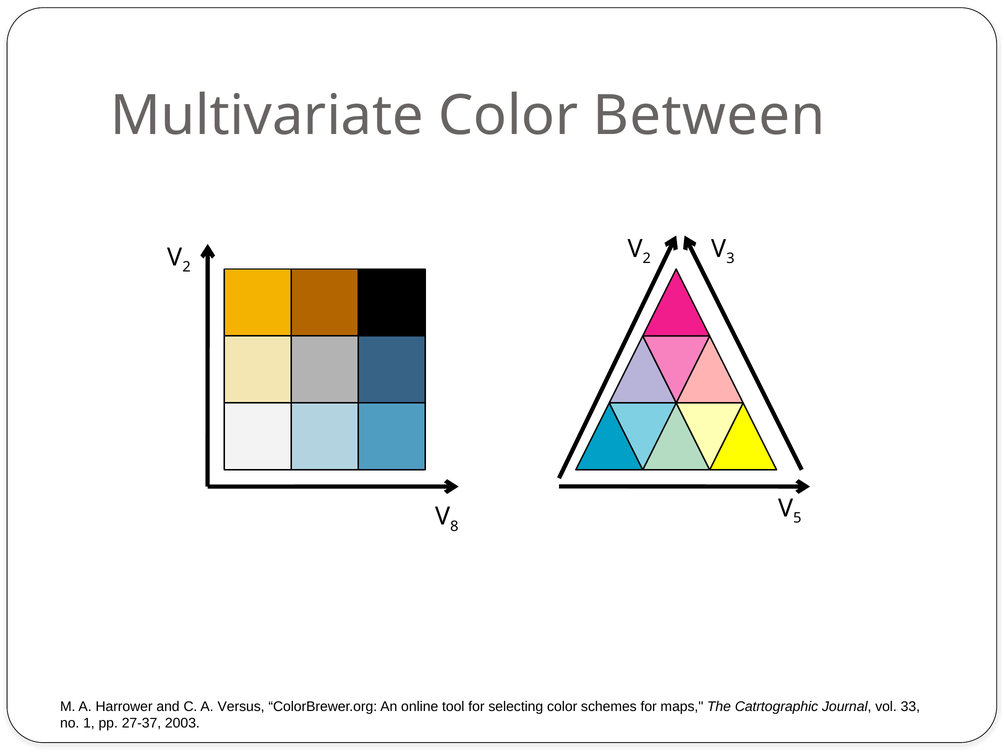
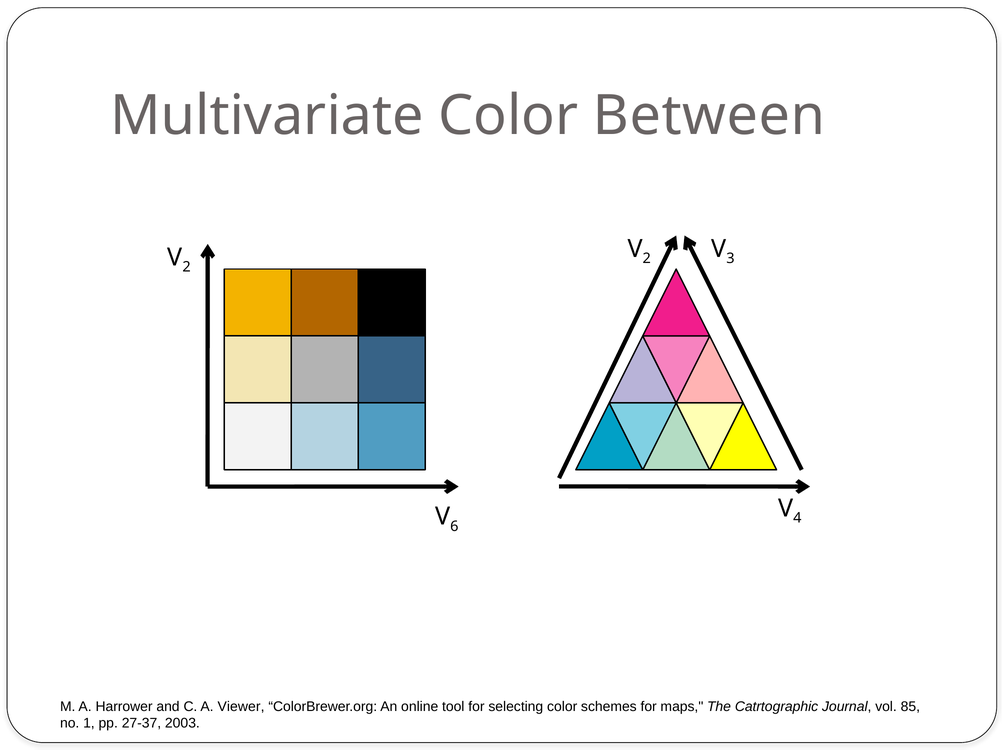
5: 5 -> 4 (797, 518)
8: 8 -> 6 (454, 526)
Versus: Versus -> Viewer (241, 707)
33: 33 -> 85 (910, 707)
